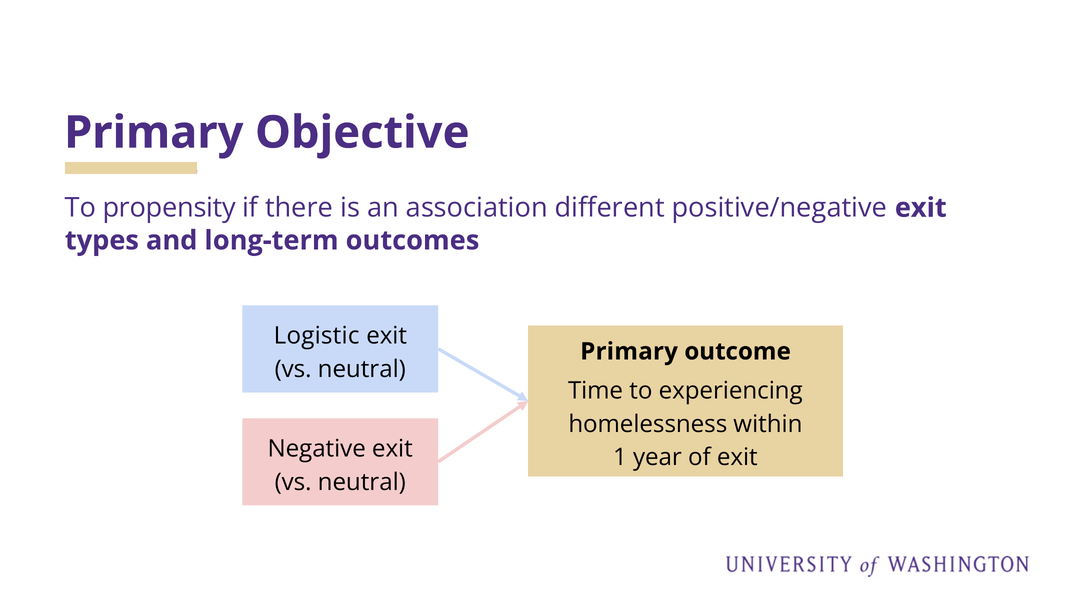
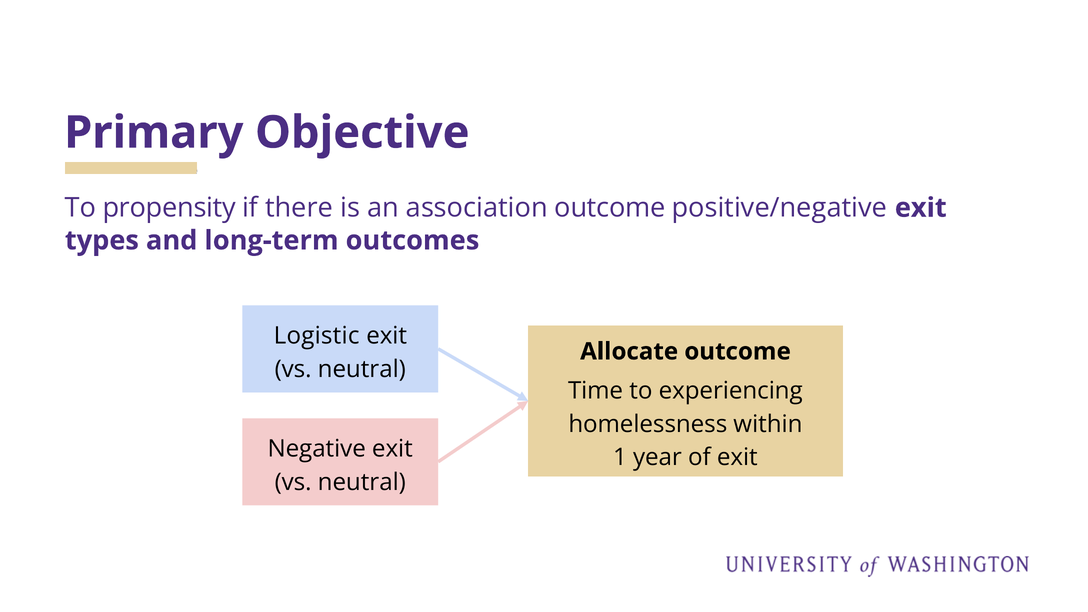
association different: different -> outcome (610, 208)
Primary: Primary -> Allocate (629, 351)
